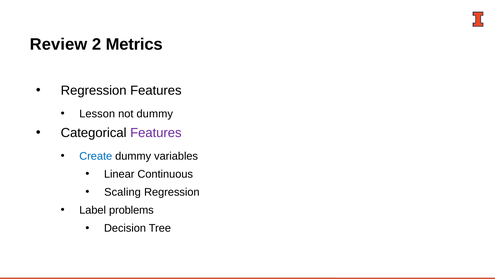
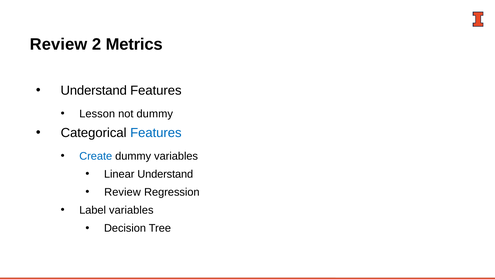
Regression: Regression -> Understand (94, 90)
Features colour: purple -> blue (156, 133)
Linear Continuous: Continuous -> Understand (165, 174)
Scaling: Scaling -> Review (123, 192)
Label problems: problems -> variables (131, 210)
